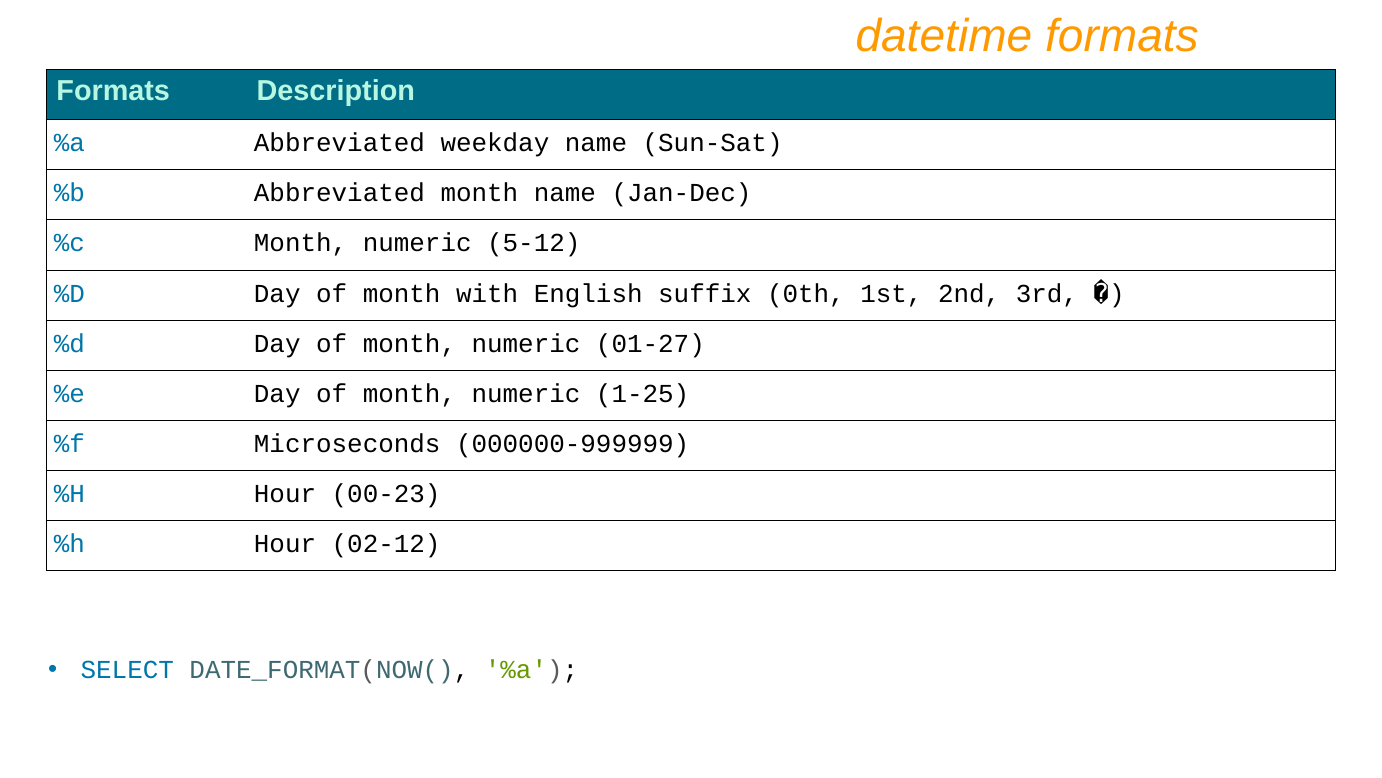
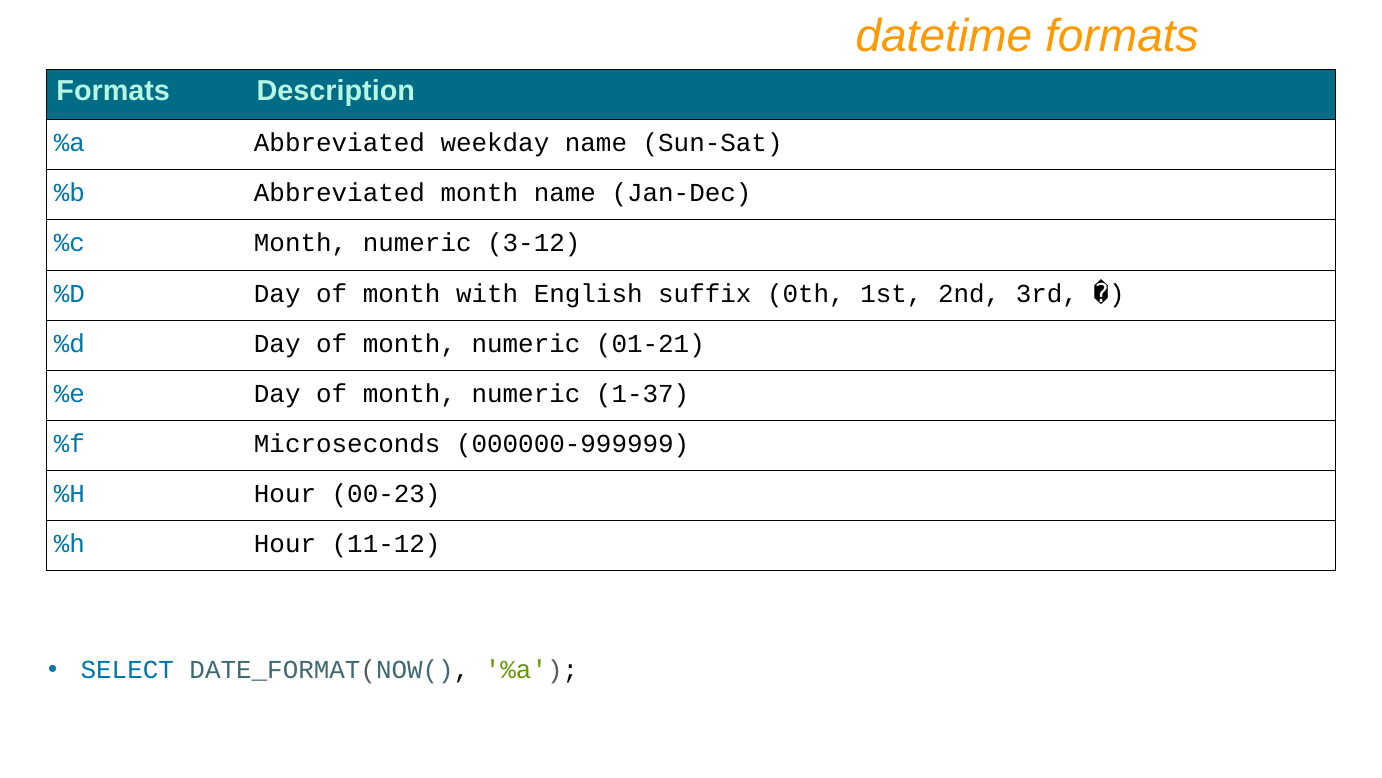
5-12: 5-12 -> 3-12 (534, 243)
01-27: 01-27 -> 01-21 (650, 343)
1-25: 1-25 -> 1-37 (643, 393)
02-12: 02-12 -> 11-12 (386, 544)
